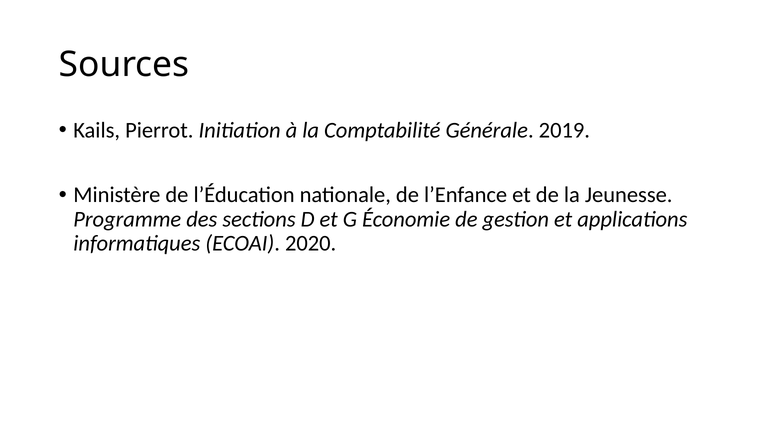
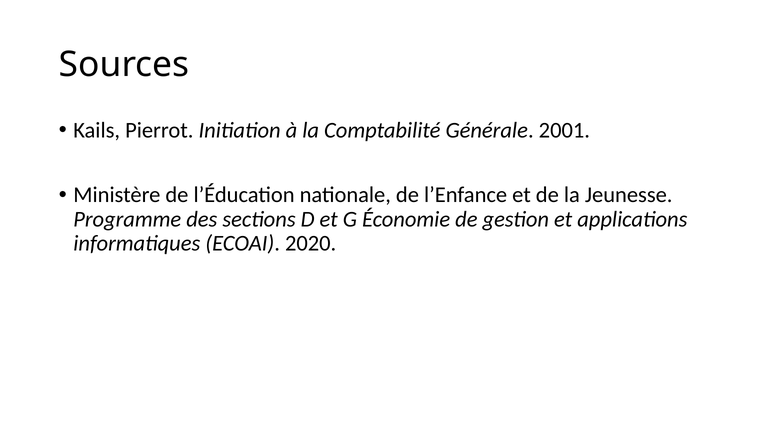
2019: 2019 -> 2001 (564, 130)
